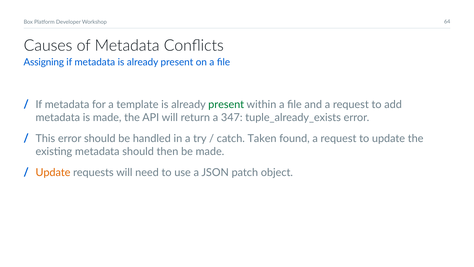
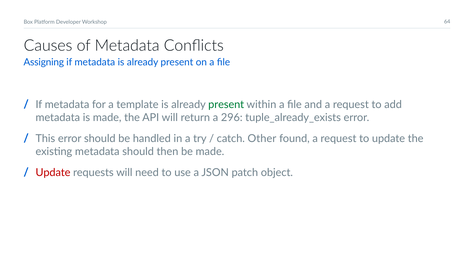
347: 347 -> 296 (232, 118)
Taken: Taken -> Other (262, 138)
Update colour: orange -> red (53, 172)
